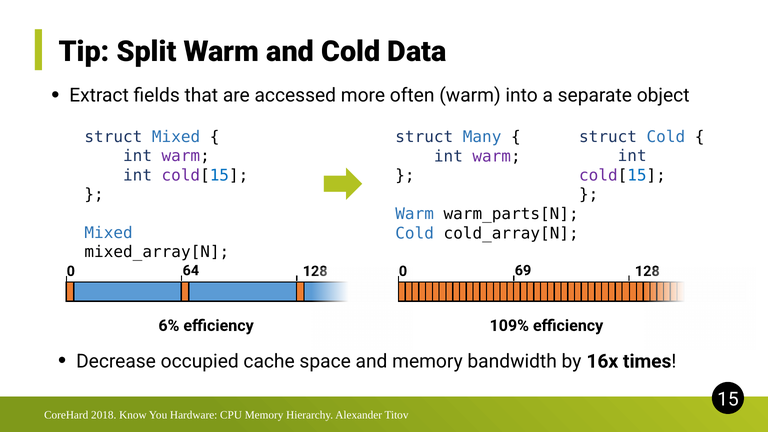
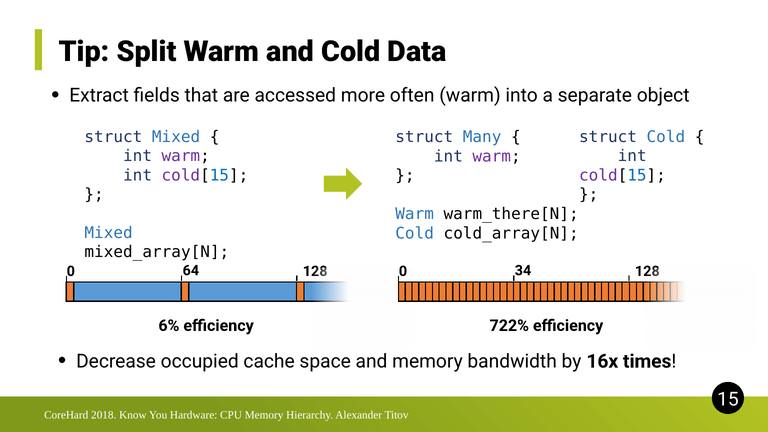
warm_parts[N: warm_parts[N -> warm_there[N (511, 214)
69: 69 -> 34 (523, 270)
109%: 109% -> 722% (509, 326)
